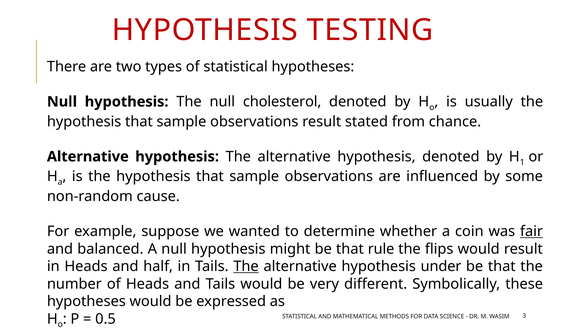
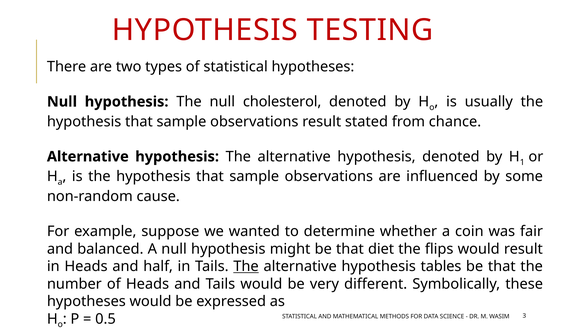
fair underline: present -> none (531, 231)
rule: rule -> diet (381, 249)
under: under -> tables (441, 266)
